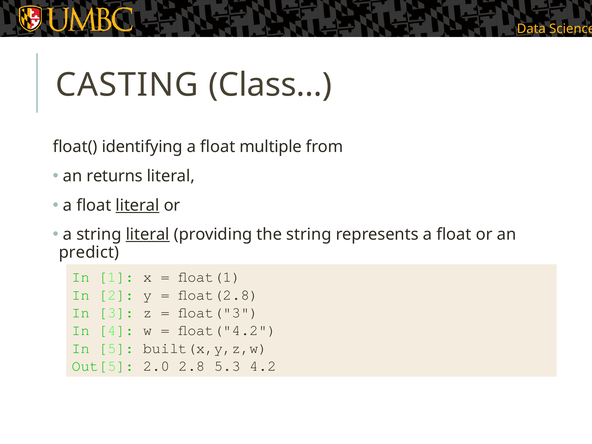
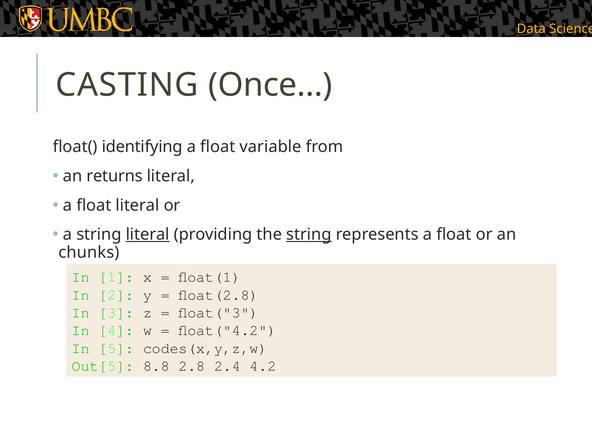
Class…: Class… -> Once… (270, 85)
multiple: multiple -> variable (271, 147)
literal underline: present -> none (138, 205)
string underline: none -> present (309, 235)
predict: predict -> chunks (89, 252)
built(x,y,z,w: built(x,y,z,w -> codes(x,y,z,w (205, 348)
2.0: 2.0 -> 8.8 (156, 366)
5.3: 5.3 -> 2.4 (227, 366)
